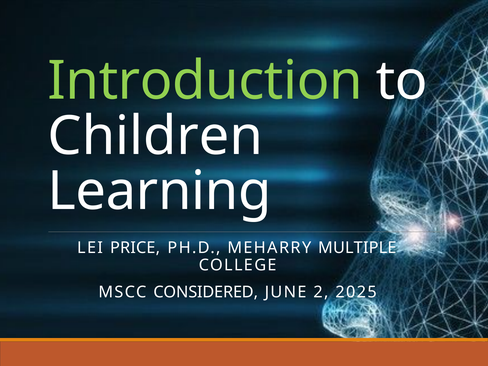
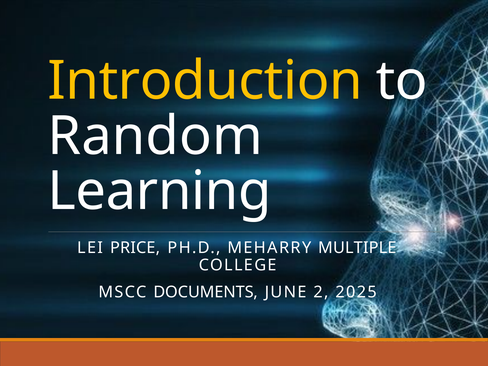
Introduction colour: light green -> yellow (205, 81)
Children: Children -> Random (155, 136)
CONSIDERED: CONSIDERED -> DOCUMENTS (206, 292)
